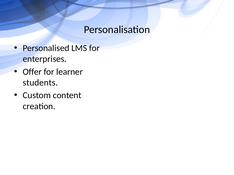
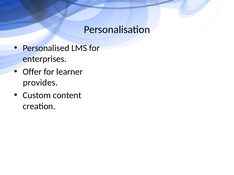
students: students -> provides (40, 83)
